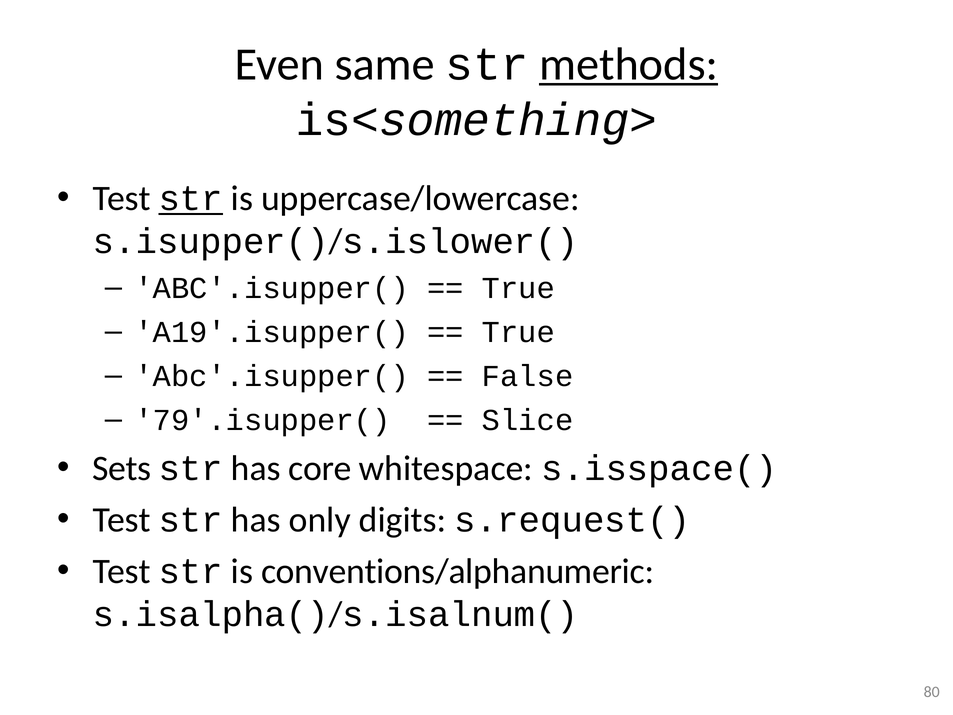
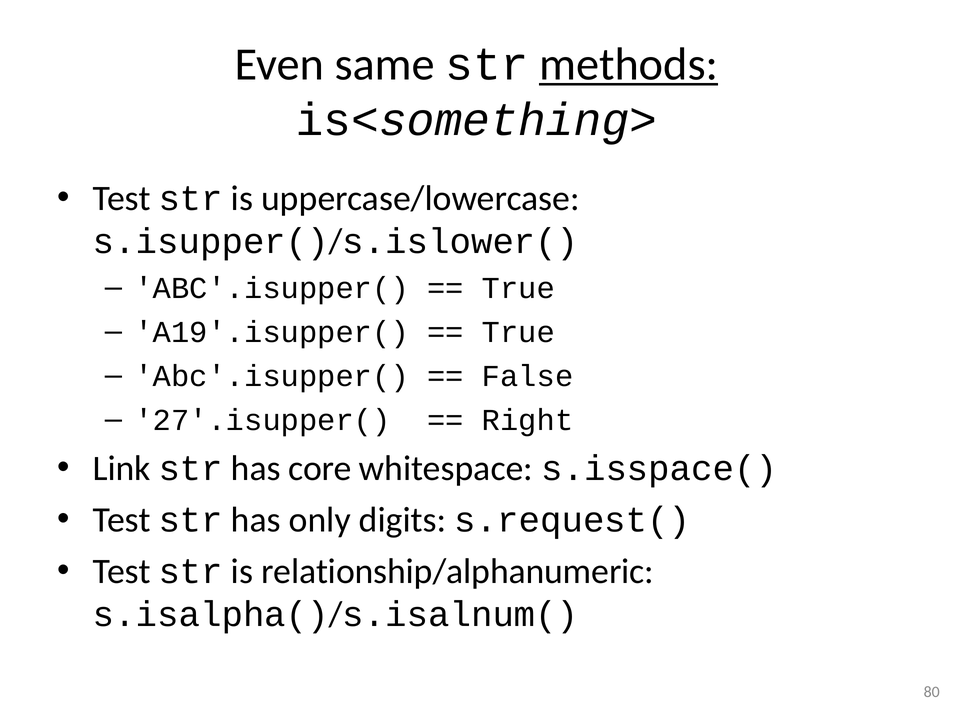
str underline: present -> none (191, 198)
79'.isupper(: 79'.isupper( -> 27'.isupper( (263, 420)
Slice: Slice -> Right (528, 420)
Sets: Sets -> Link (122, 469)
conventions/alphanumeric: conventions/alphanumeric -> relationship/alphanumeric (458, 571)
